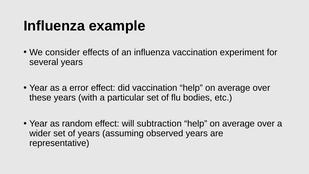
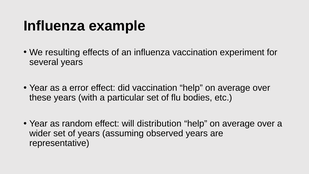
consider: consider -> resulting (63, 52)
subtraction: subtraction -> distribution (159, 124)
